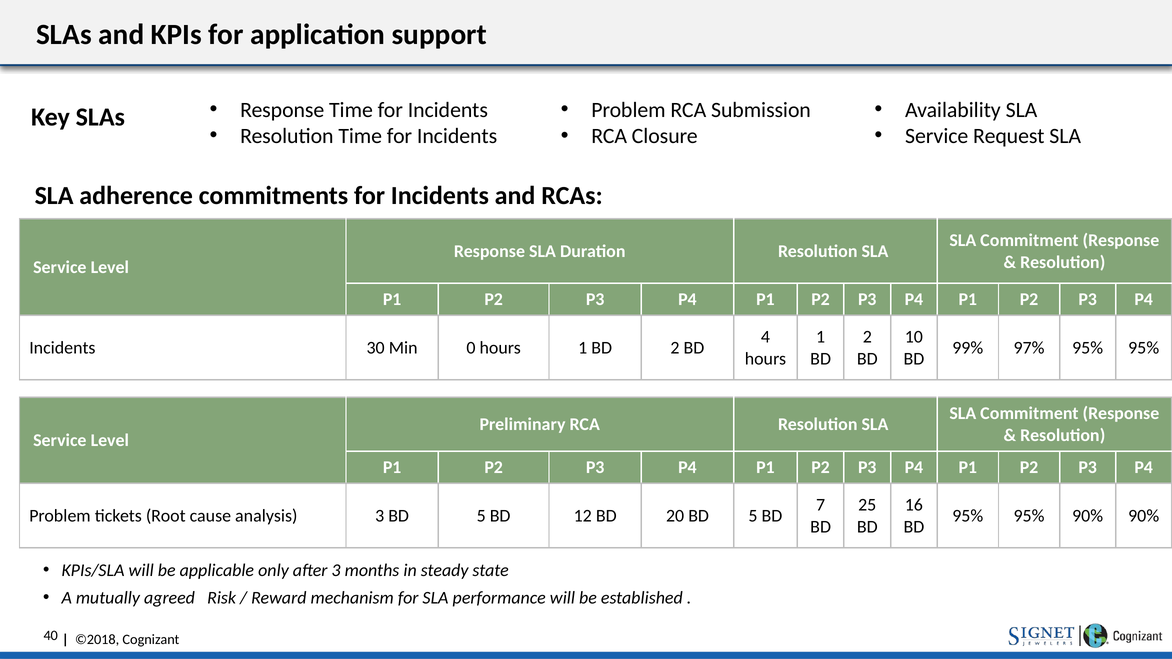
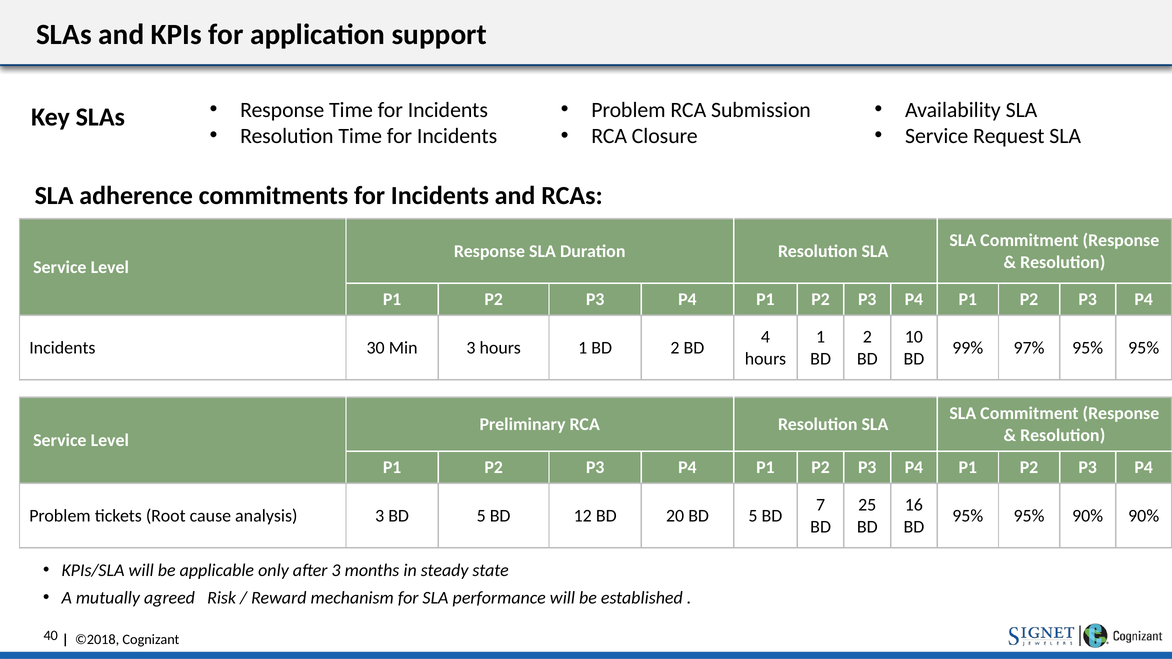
Min 0: 0 -> 3 (471, 348)
